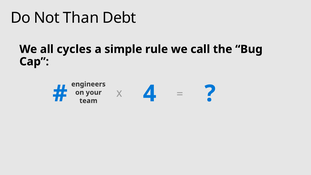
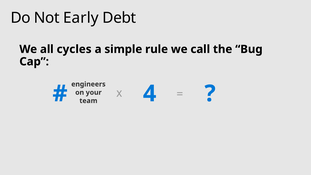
Than: Than -> Early (81, 18)
